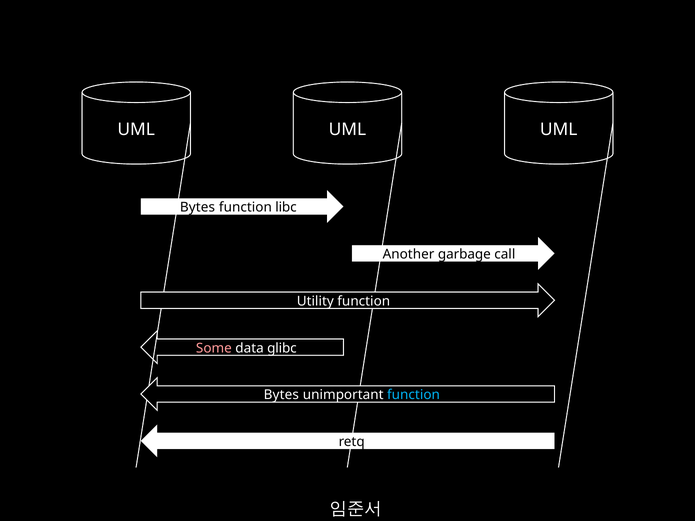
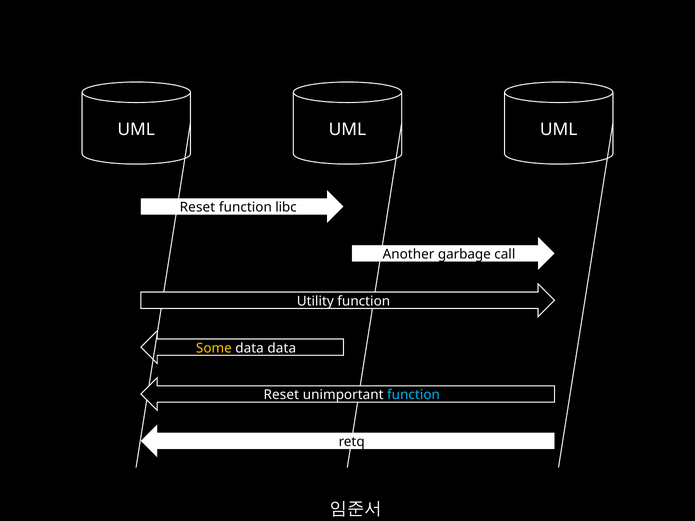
Bytes: Bytes -> Reset (197, 208)
Some colour: pink -> yellow (214, 348)
data glibc: glibc -> data (282, 348)
Bytes: Bytes -> Reset (281, 395)
